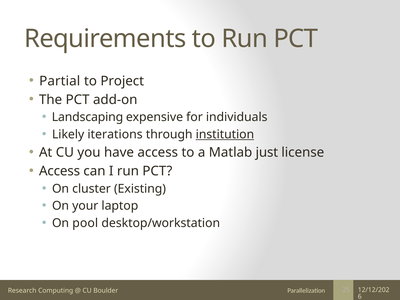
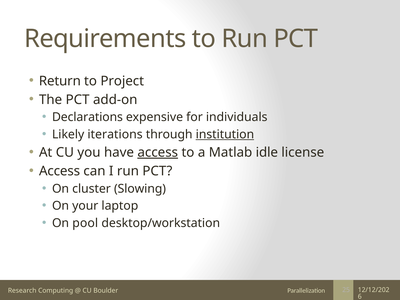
Partial: Partial -> Return (60, 81)
Landscaping: Landscaping -> Declarations (87, 117)
access underline: none -> present (158, 152)
just: just -> idle (267, 152)
Existing: Existing -> Slowing (140, 189)
